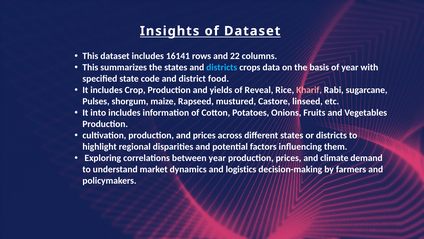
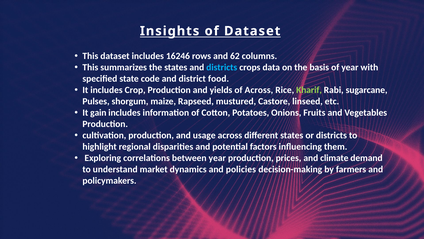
16141: 16141 -> 16246 (178, 56)
22: 22 -> 62 (235, 56)
of Reveal: Reveal -> Across (259, 90)
Kharif colour: pink -> light green (309, 90)
into: into -> gain (98, 112)
and prices: prices -> usage (204, 135)
logistics: logistics -> policies (241, 169)
